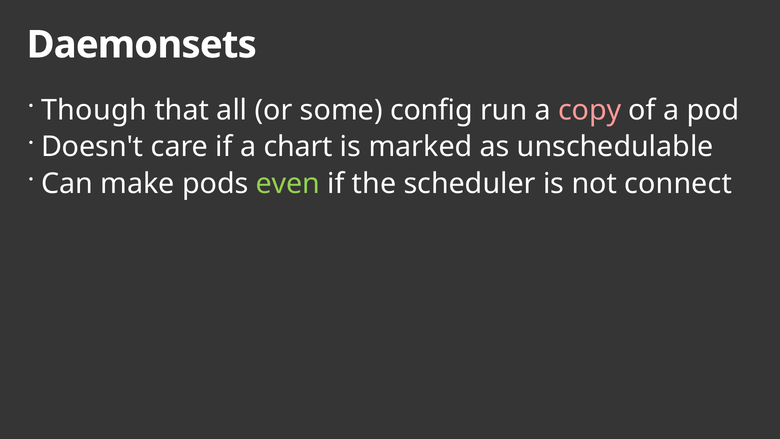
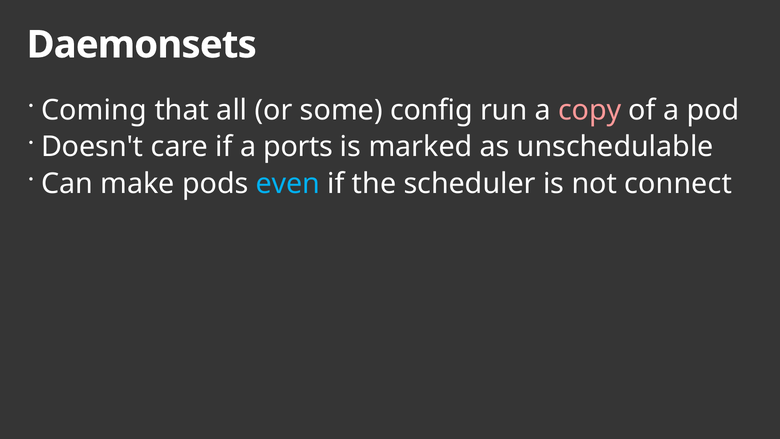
Though: Though -> Coming (94, 110)
chart: chart -> ports (298, 147)
even colour: light green -> light blue (288, 184)
